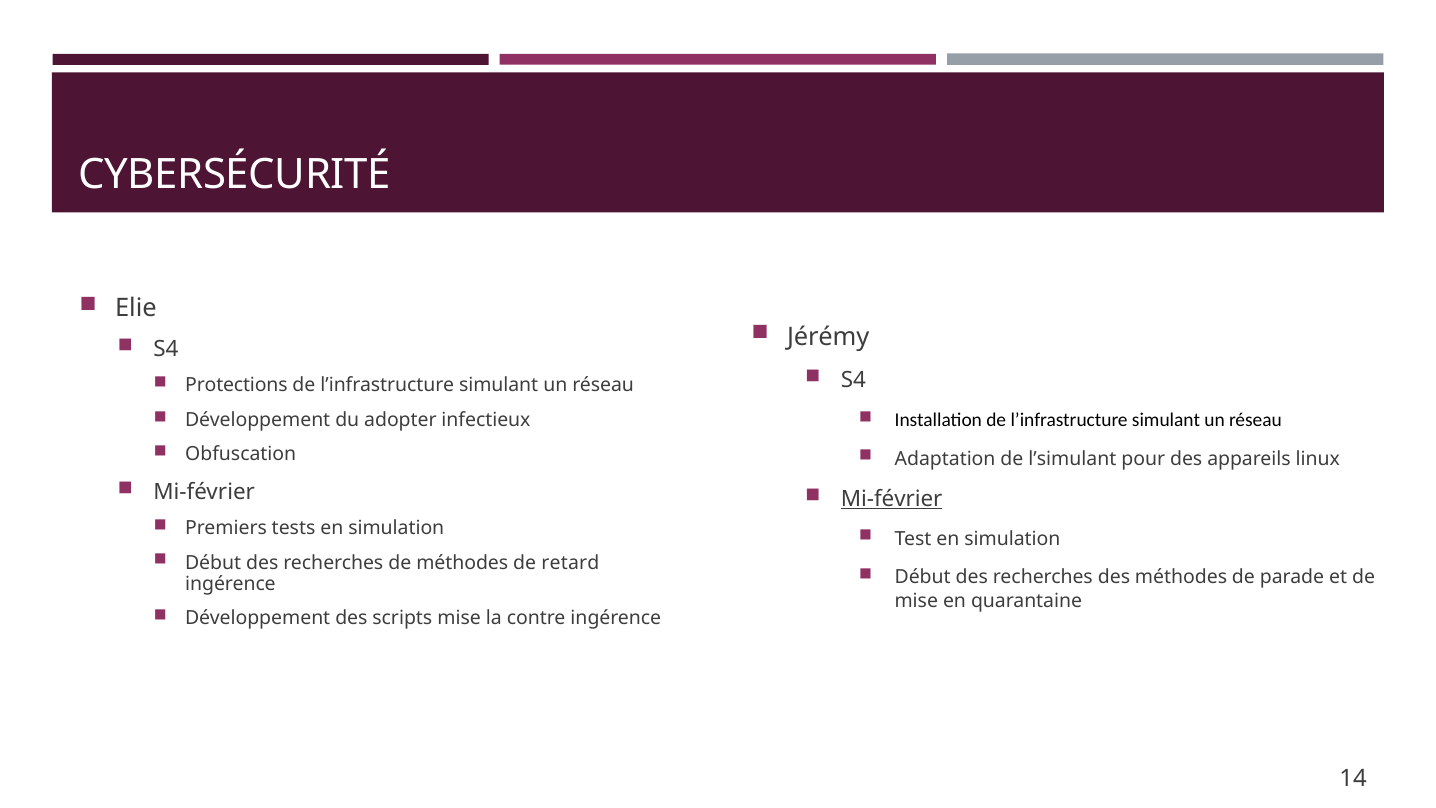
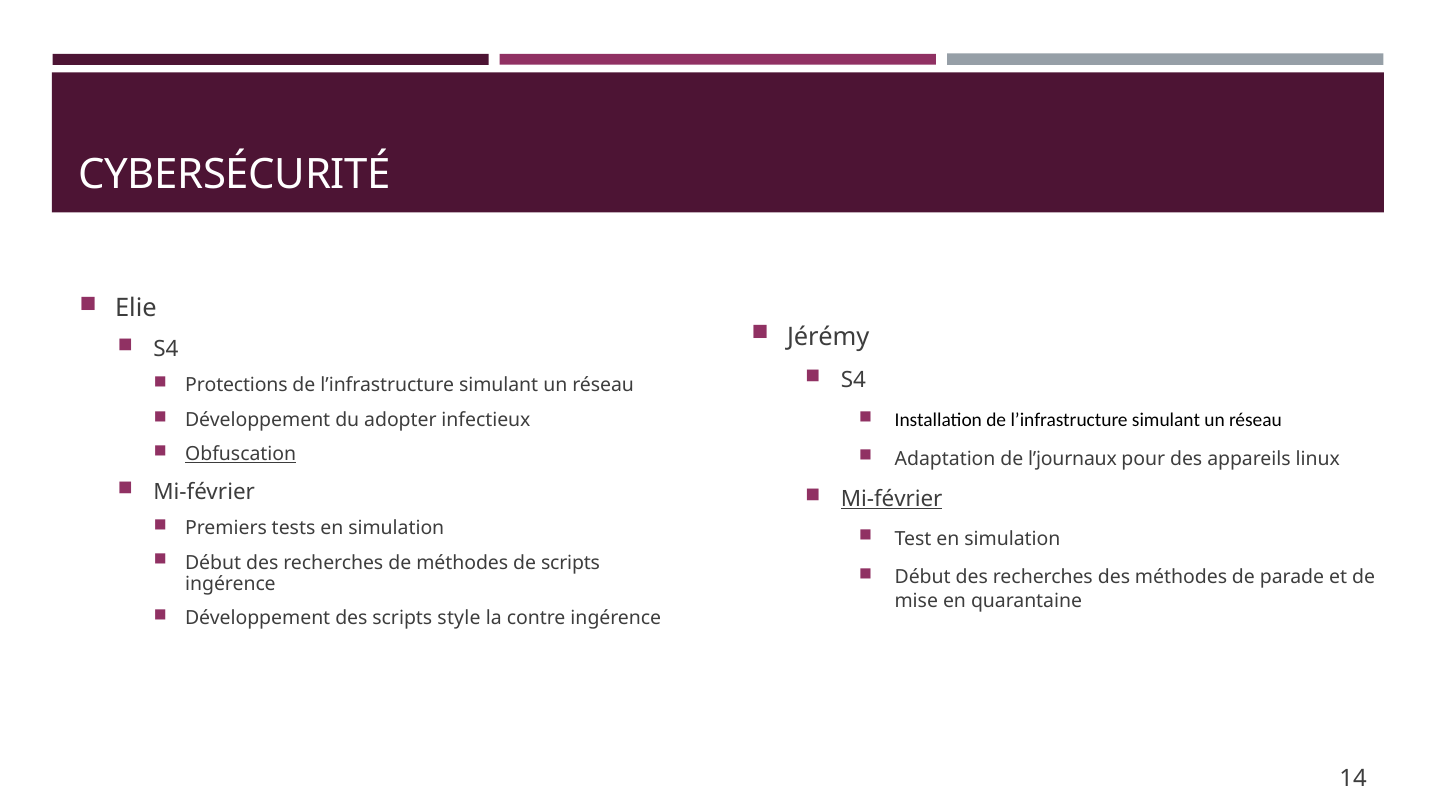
Obfuscation underline: none -> present (241, 454)
l’simulant: l’simulant -> l’journaux (1072, 459)
de retard: retard -> scripts (571, 562)
scripts mise: mise -> style (459, 618)
